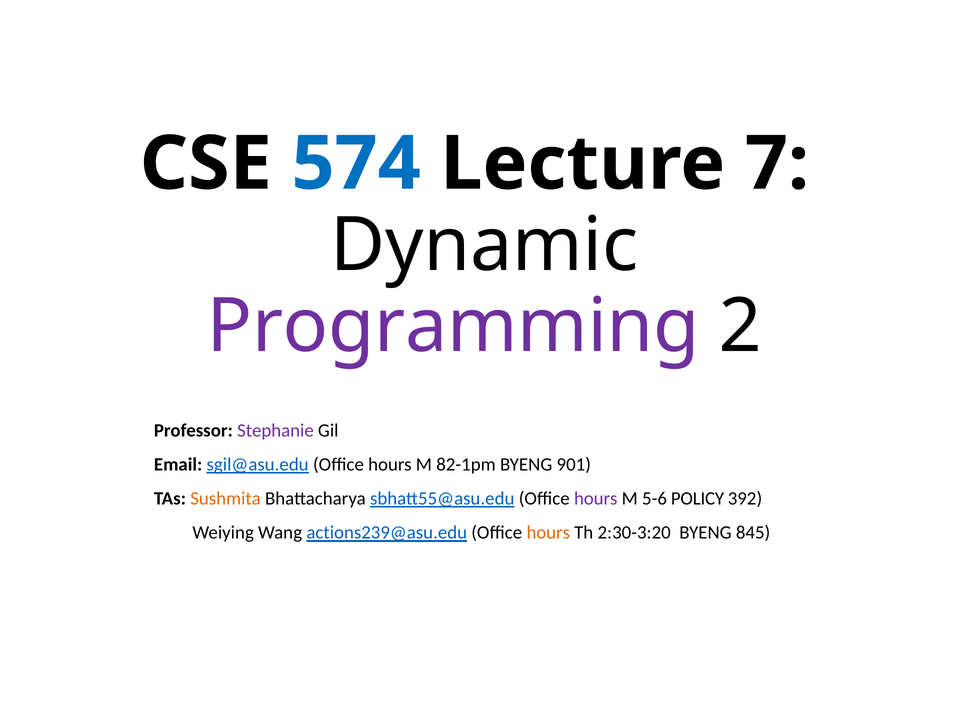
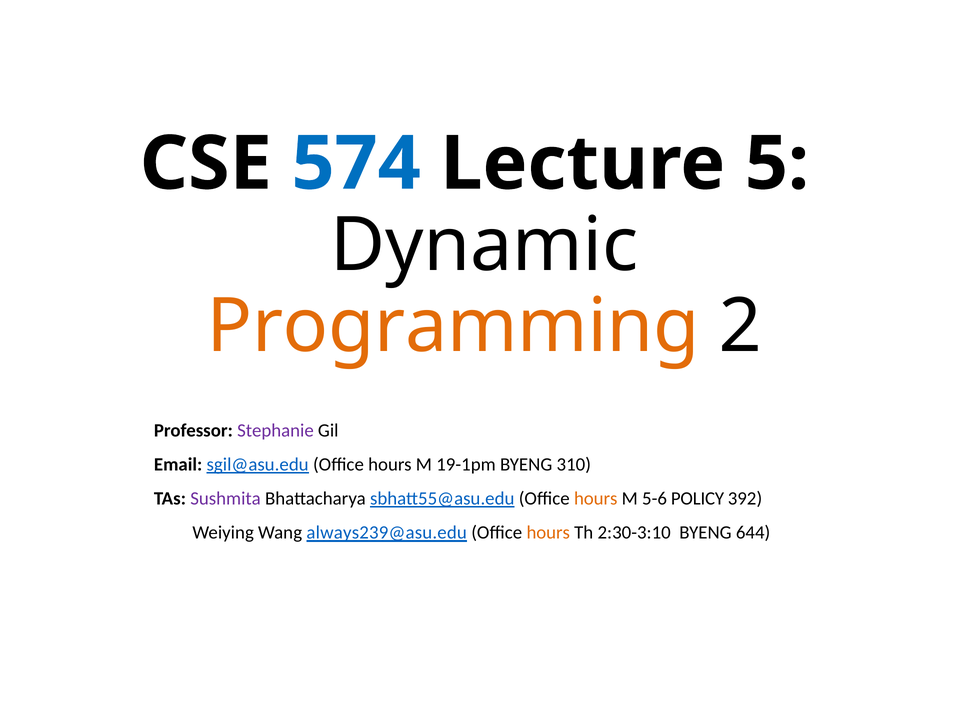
7: 7 -> 5 (777, 164)
Programming colour: purple -> orange (453, 327)
82-1pm: 82-1pm -> 19-1pm (466, 465)
901: 901 -> 310 (574, 465)
Sushmita colour: orange -> purple (226, 499)
hours colour: purple -> orange (596, 499)
actions239@asu.edu: actions239@asu.edu -> always239@asu.edu (387, 533)
2:30-3:20: 2:30-3:20 -> 2:30-3:10 (634, 533)
845: 845 -> 644 (753, 533)
